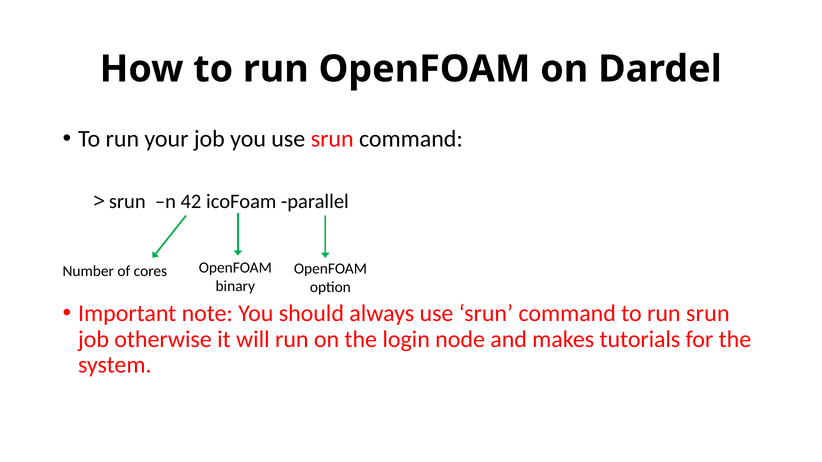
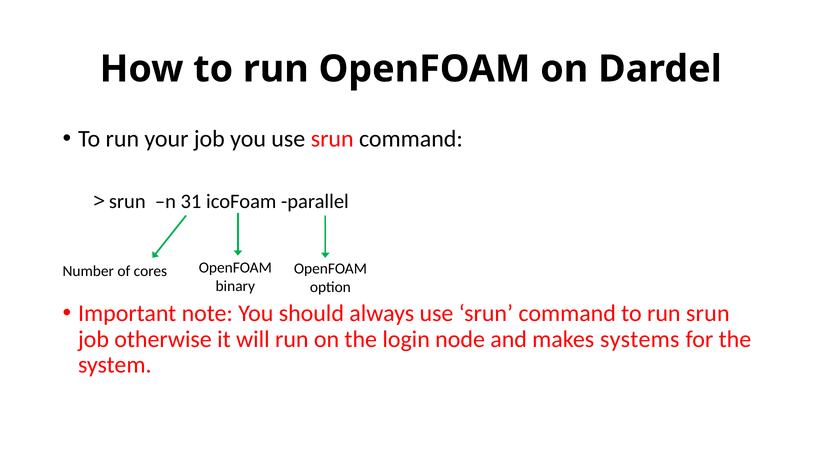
42: 42 -> 31 (191, 202)
tutorials: tutorials -> systems (640, 339)
